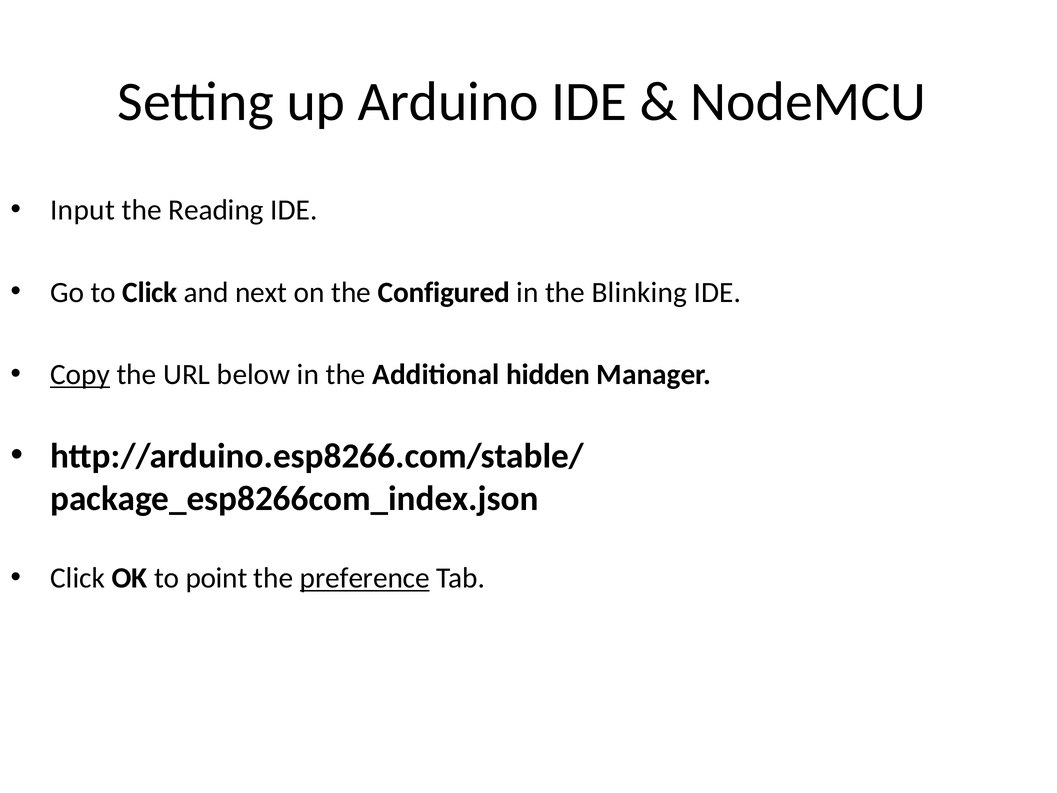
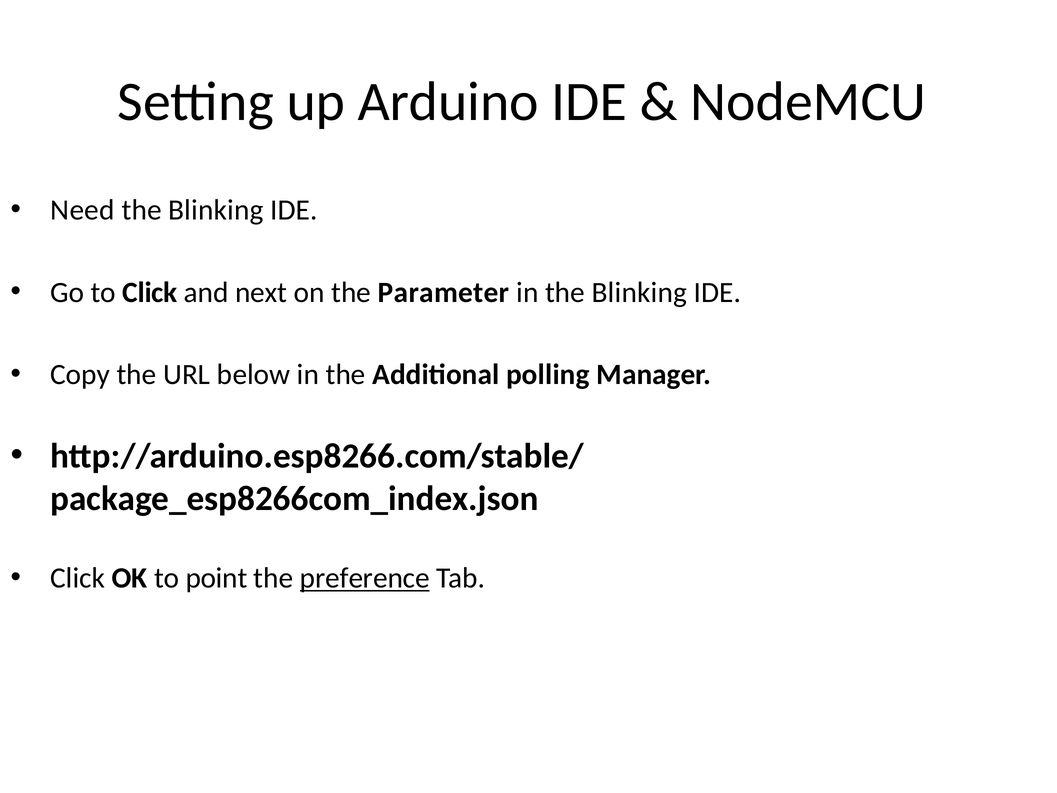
Input: Input -> Need (83, 210)
Reading: Reading -> Blinking (216, 210)
Configured: Configured -> Parameter (444, 292)
Copy underline: present -> none (80, 375)
hidden: hidden -> polling (548, 375)
